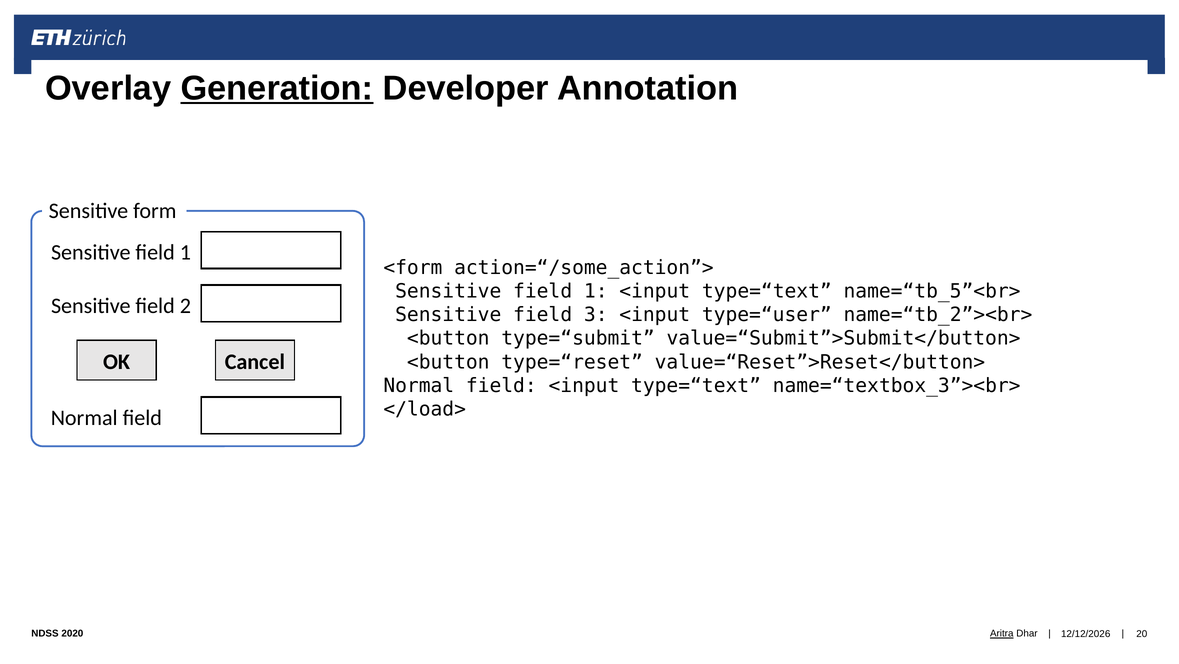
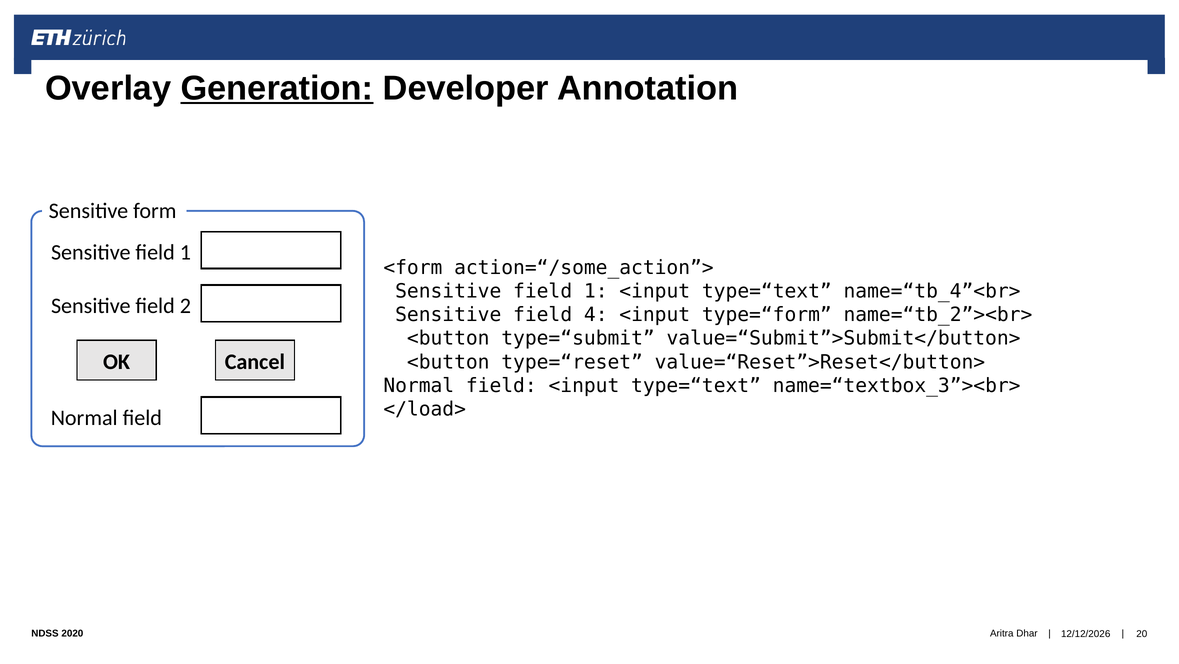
name=“tb_5”<br>: name=“tb_5”<br> -> name=“tb_4”<br> (932, 291)
3: 3 -> 4 (596, 315)
type=“user: type=“user -> type=“form (767, 315)
Aritra underline: present -> none (1002, 633)
